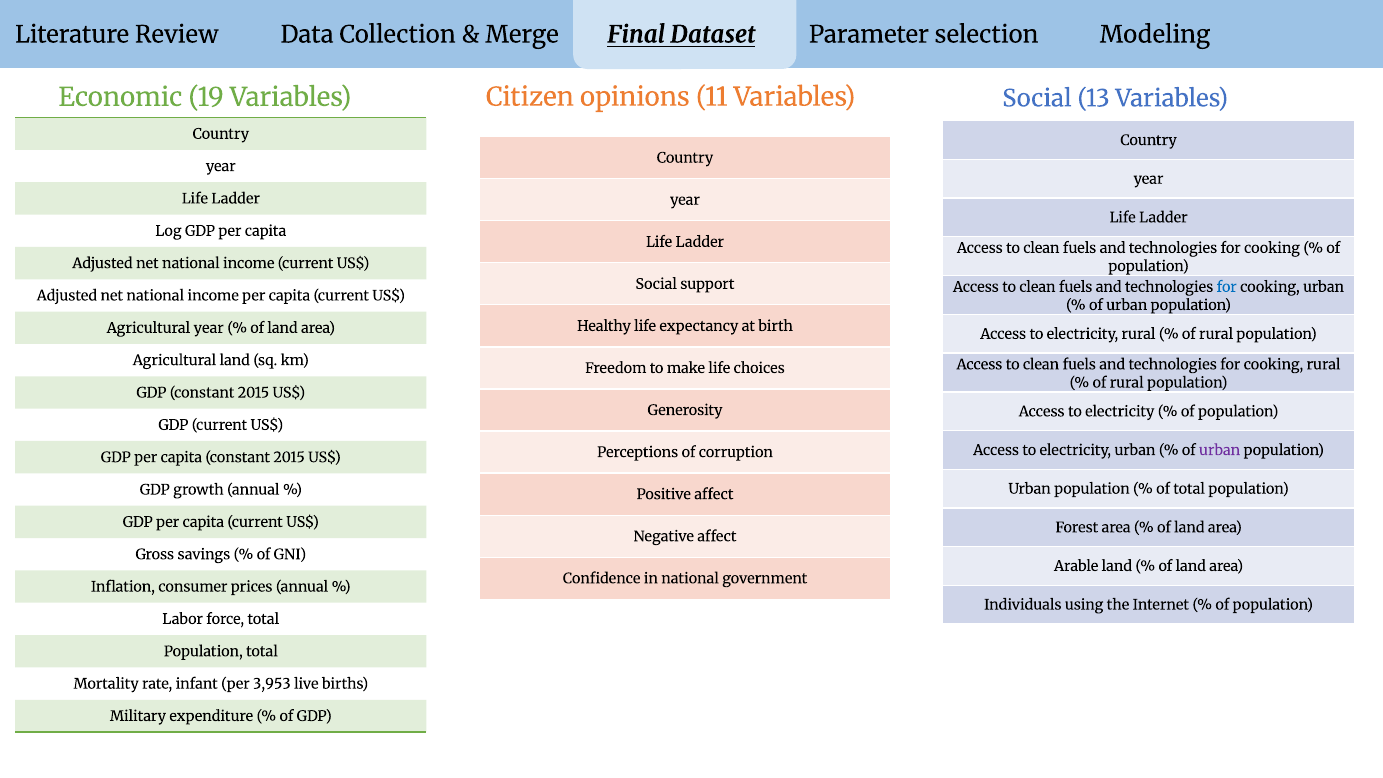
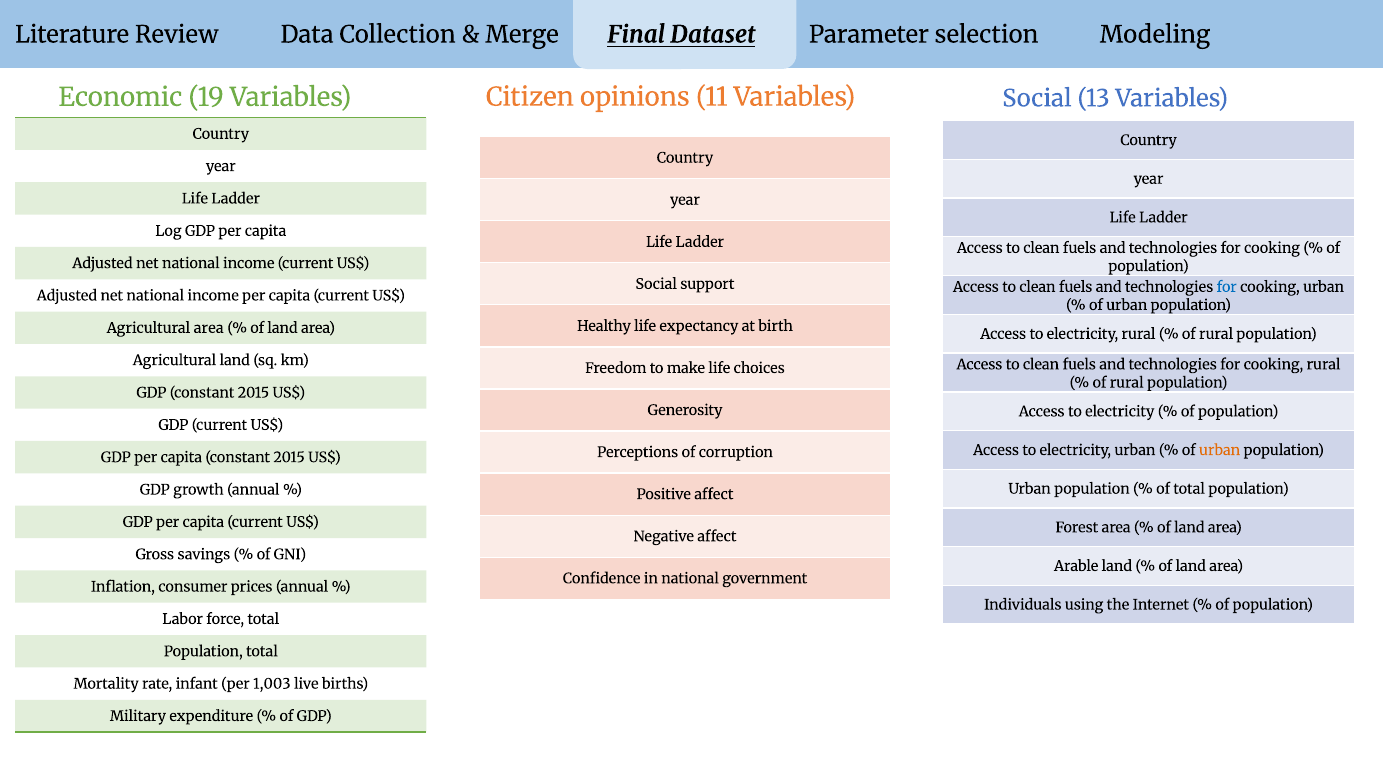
Agricultural year: year -> area (209, 328)
urban colour: purple -> orange (1220, 450)
3,953: 3,953 -> 1,003 (272, 684)
